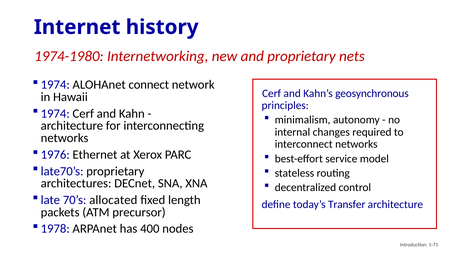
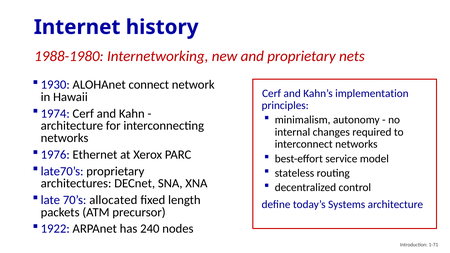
1974-1980: 1974-1980 -> 1988-1980 (69, 56)
1974: 1974 -> 1930 (55, 85)
geosynchronous: geosynchronous -> implementation (372, 93)
Transfer: Transfer -> Systems (347, 205)
1978: 1978 -> 1922 (55, 229)
400: 400 -> 240 (150, 229)
